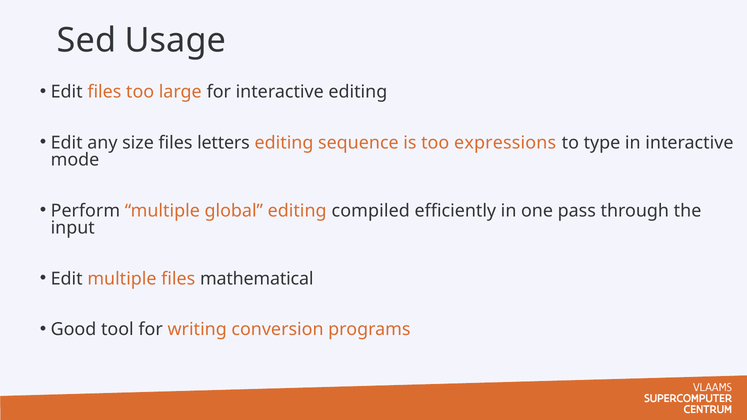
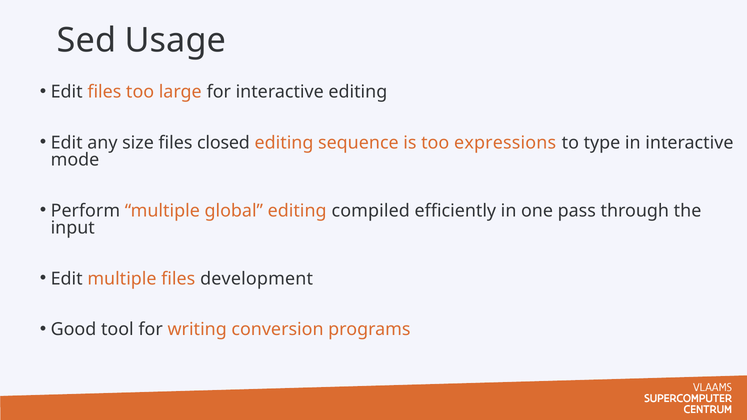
letters: letters -> closed (223, 143)
mathematical: mathematical -> development (257, 279)
